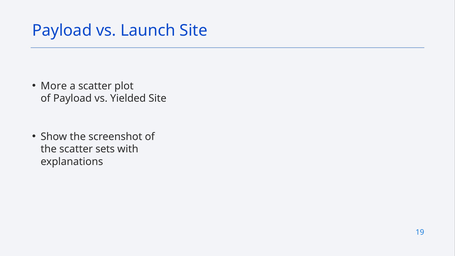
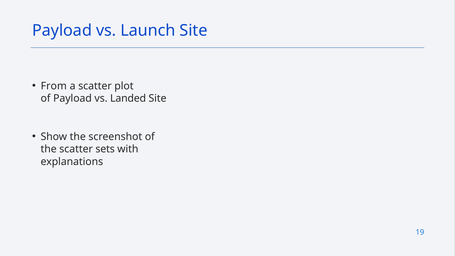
More: More -> From (54, 86)
Yielded: Yielded -> Landed (128, 98)
